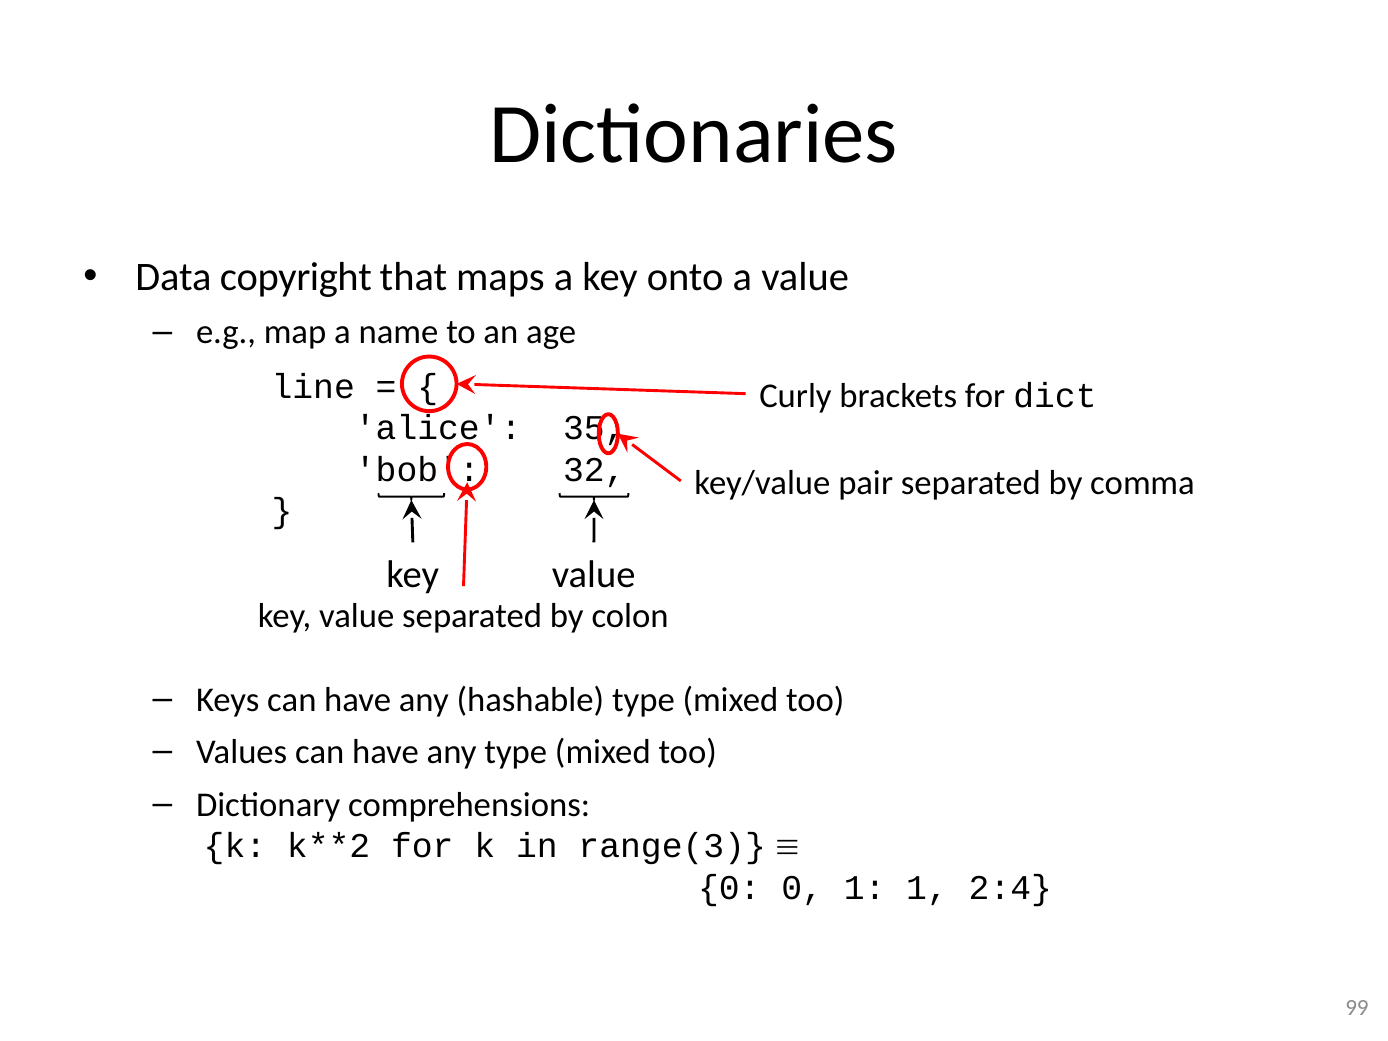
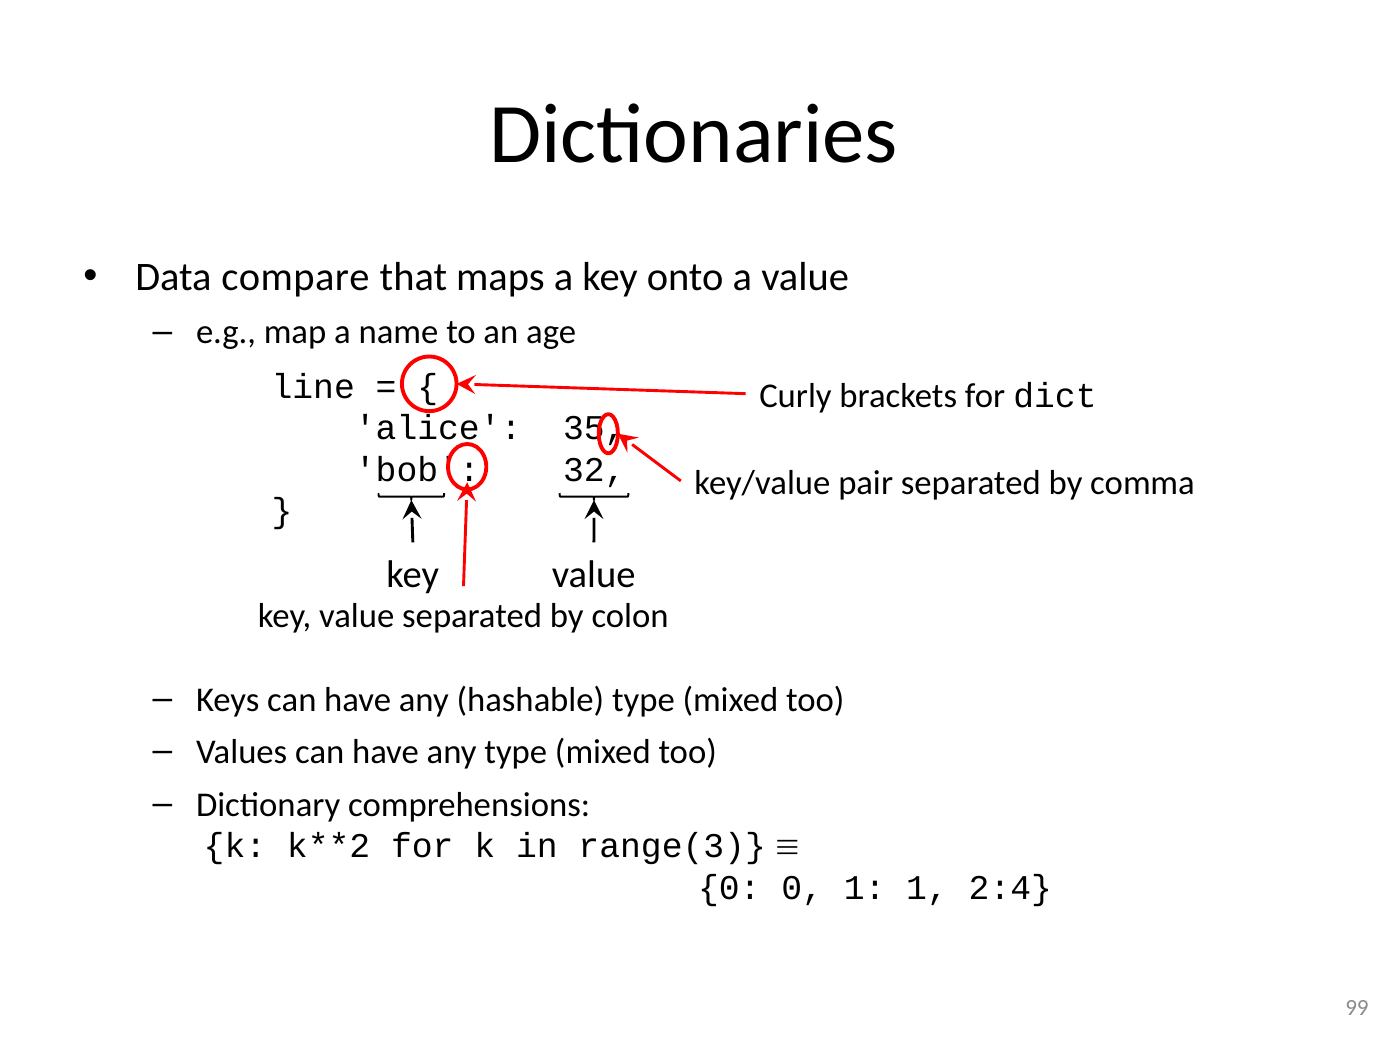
copyright: copyright -> compare (295, 277)
